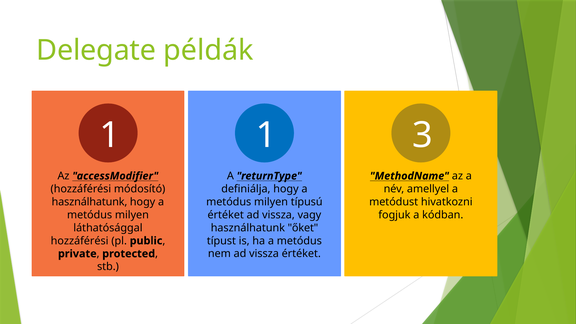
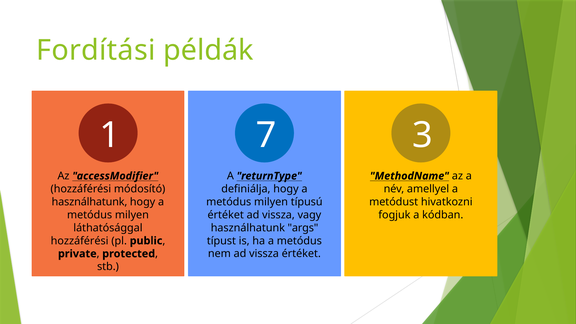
Delegate: Delegate -> Fordítási (96, 50)
1 1: 1 -> 7 (266, 135)
őket: őket -> args (303, 228)
